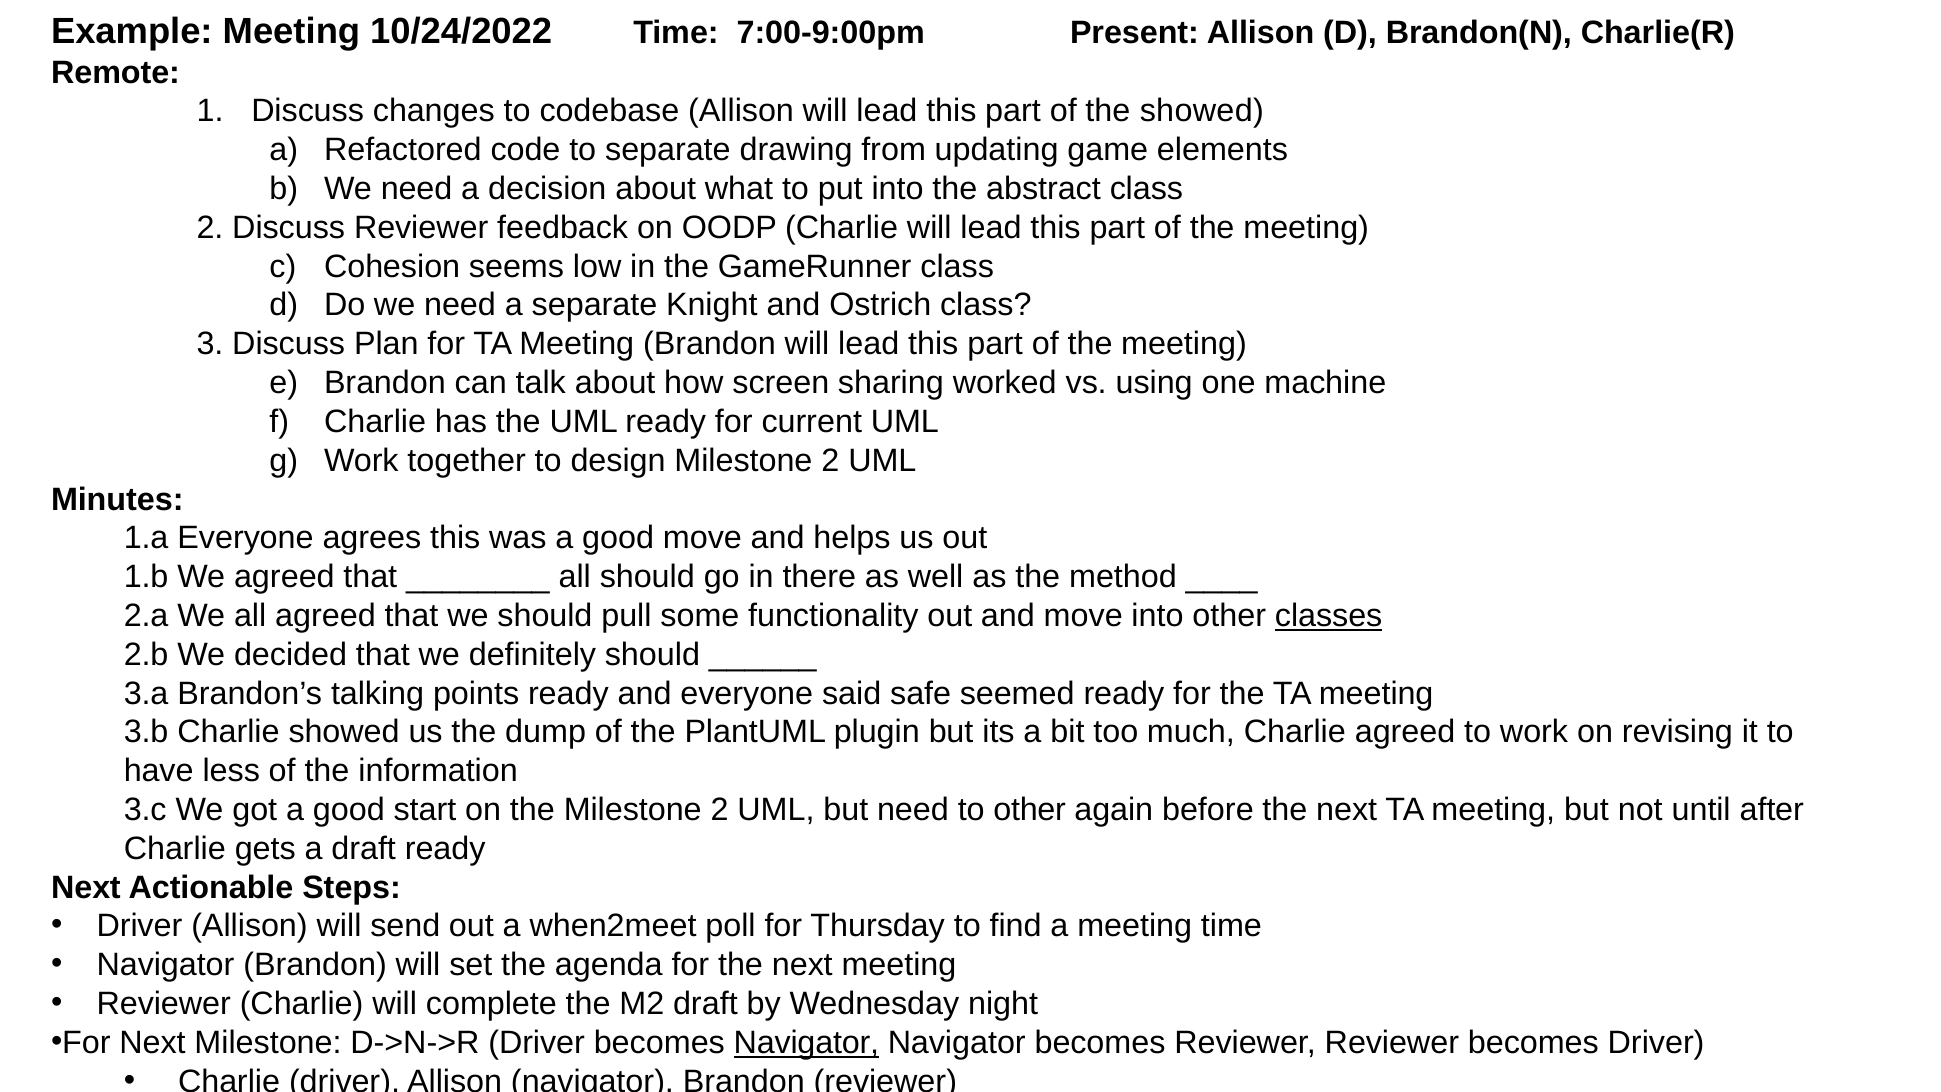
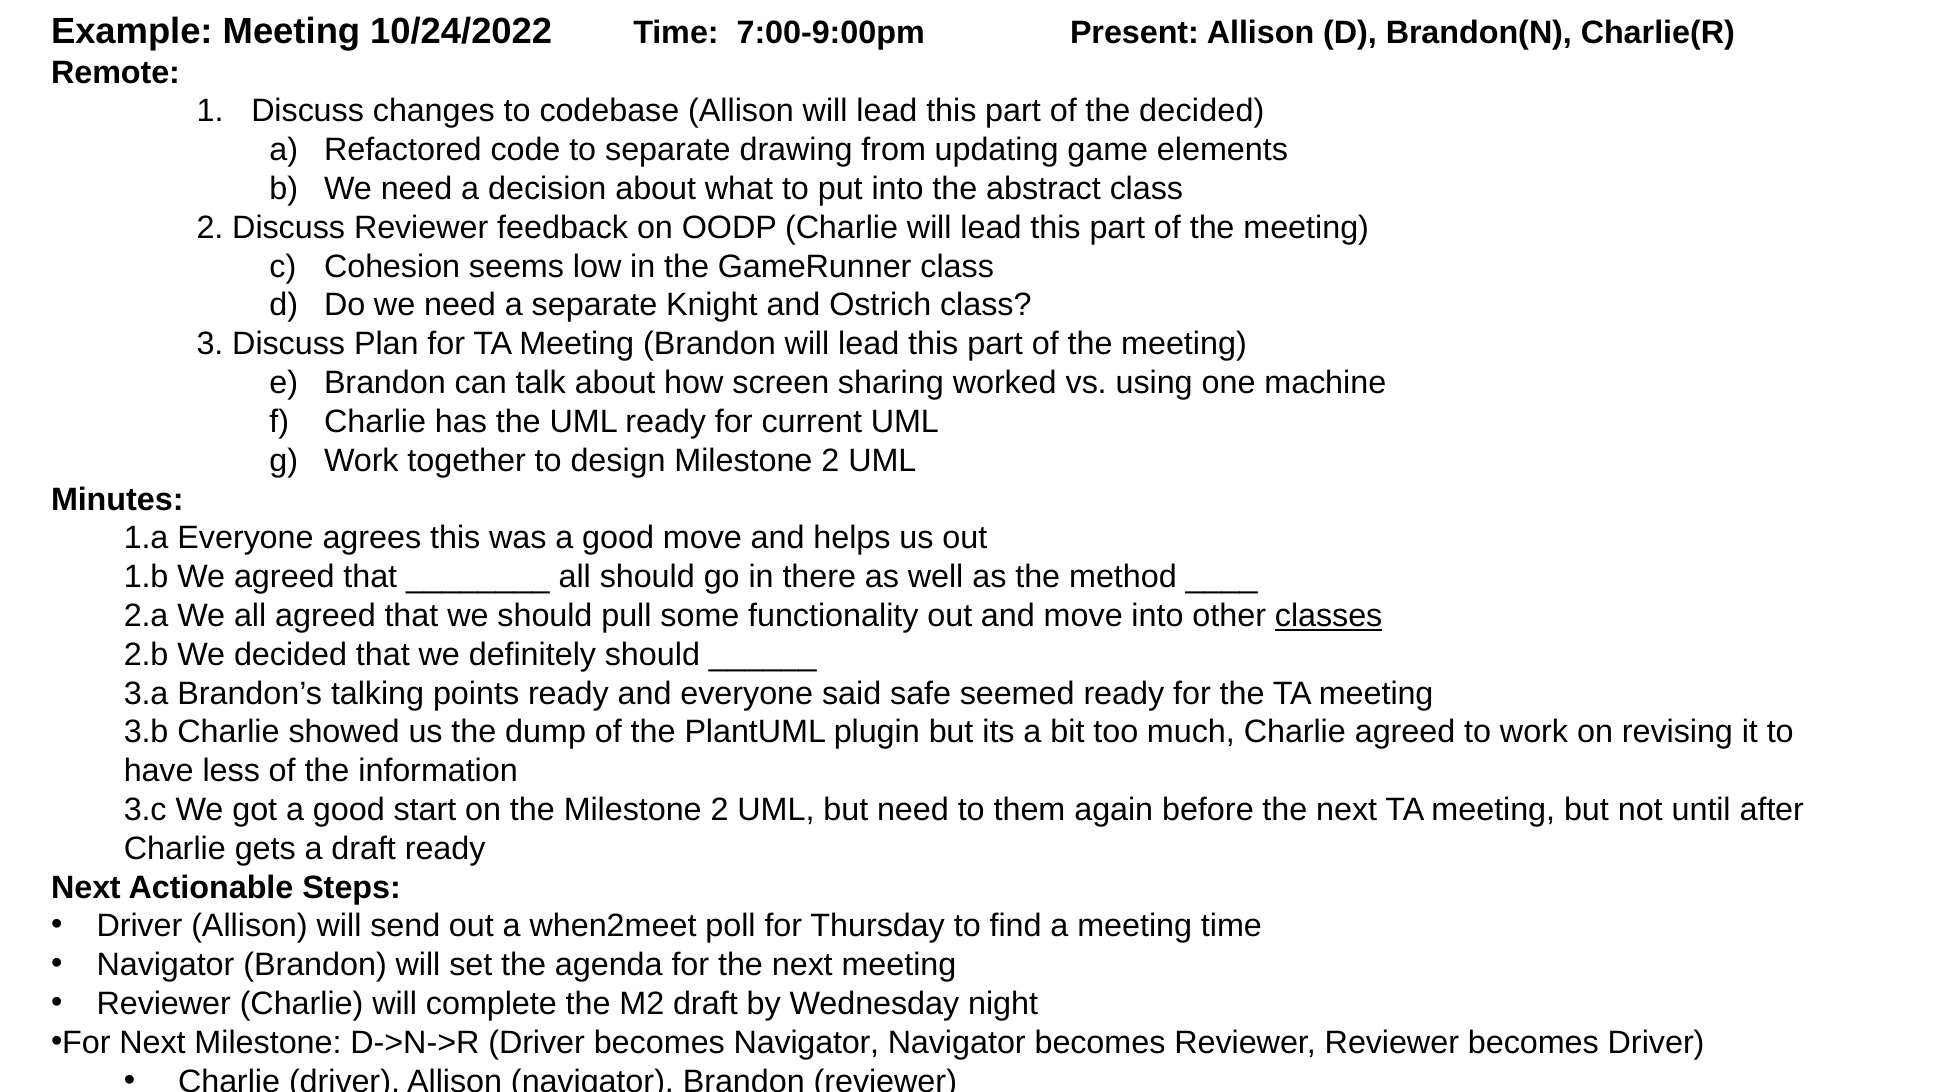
the showed: showed -> decided (1202, 111)
to other: other -> them (1030, 810)
Navigator underline: present -> none (806, 1042)
